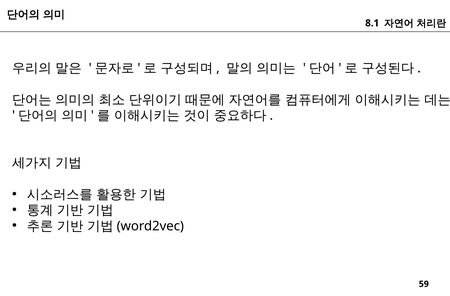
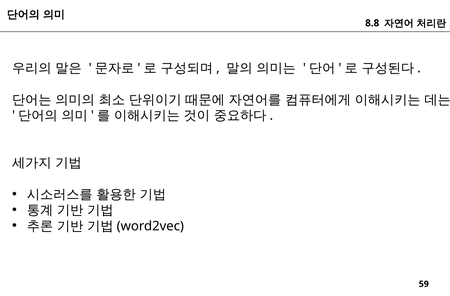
8.1: 8.1 -> 8.8 (372, 23)
